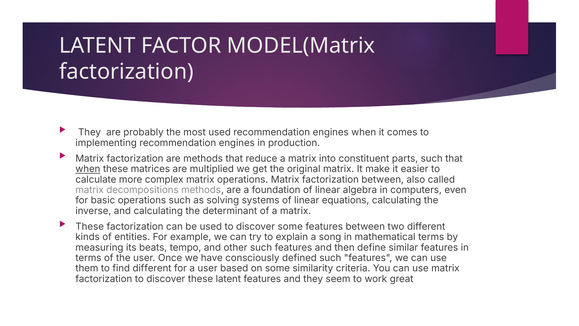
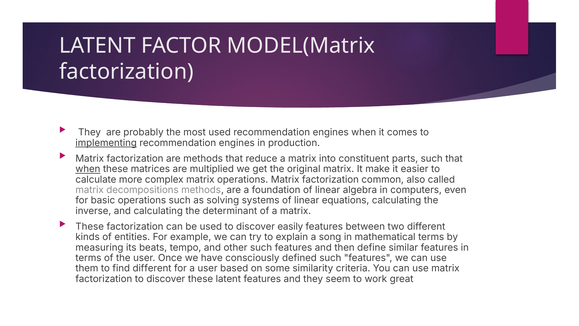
implementing underline: none -> present (106, 143)
factorization between: between -> common (383, 179)
discover some: some -> easily (290, 226)
